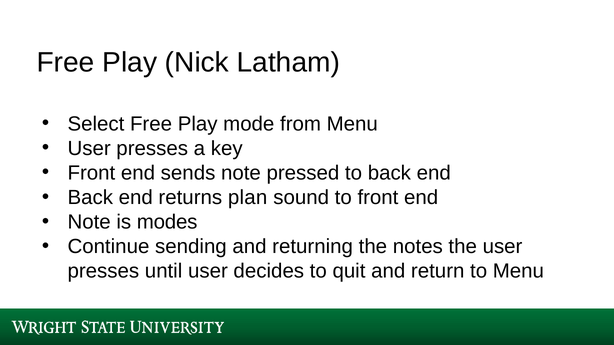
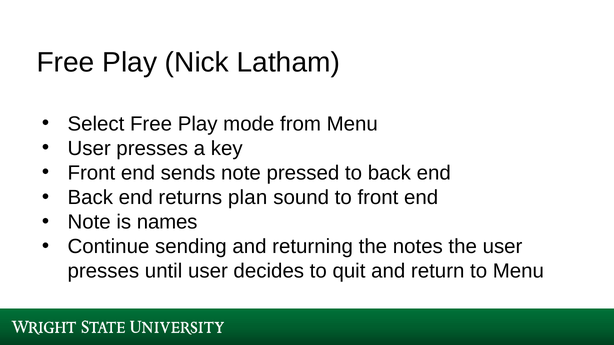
modes: modes -> names (167, 222)
